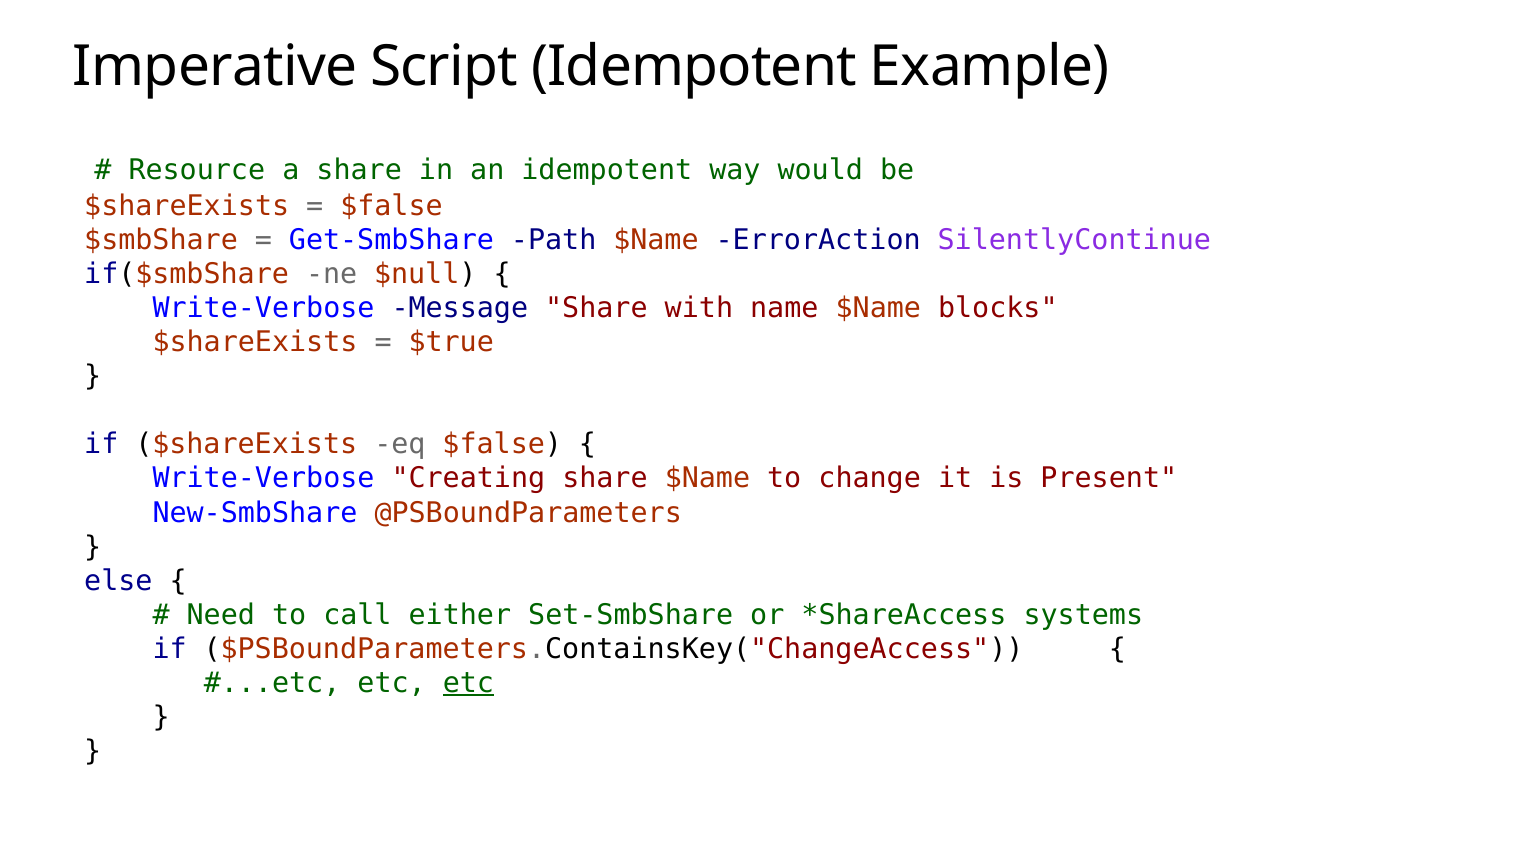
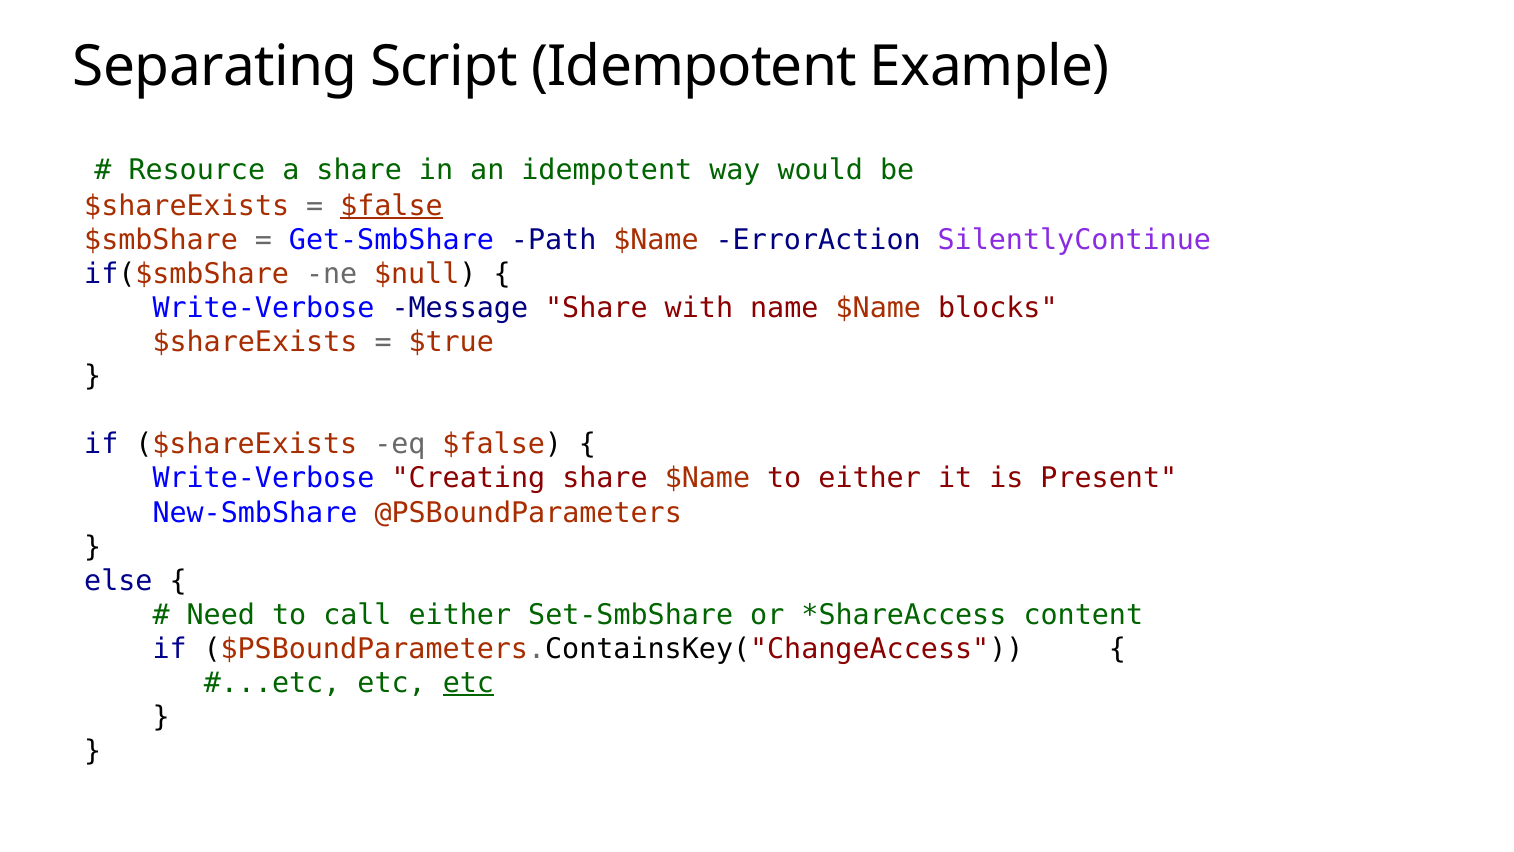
Imperative: Imperative -> Separating (215, 67)
$false underline: none -> present (391, 206)
to change: change -> either (870, 478)
systems: systems -> content (1083, 615)
